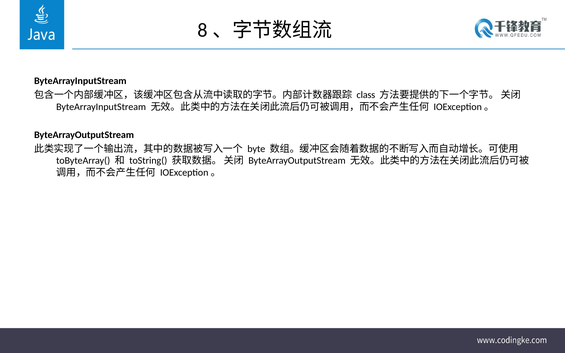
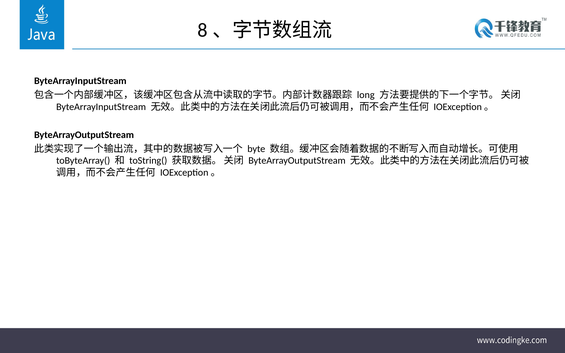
class: class -> long (366, 95)
